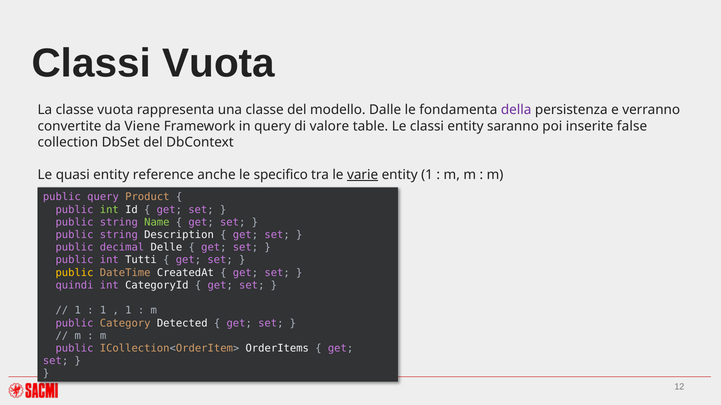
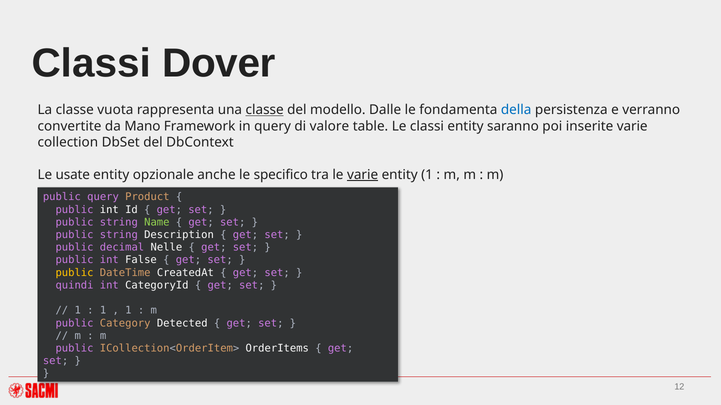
Classi Vuota: Vuota -> Dover (219, 63)
classe underline: none -> present (265, 110)
della colour: purple -> blue (516, 110)
Viene: Viene -> Mano (142, 126)
inserite false: false -> varie (632, 126)
quasi: quasi -> usate (73, 175)
reference: reference -> opzionale (163, 175)
int colour: light green -> white (109, 210)
Delle: Delle -> Nelle (166, 248)
Tutti: Tutti -> False (141, 260)
